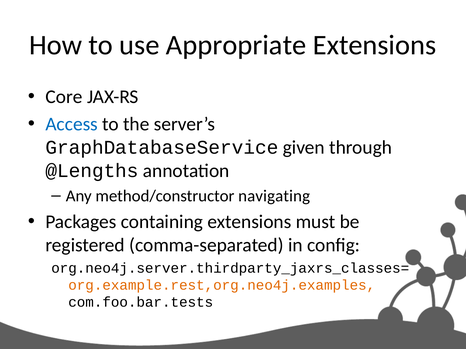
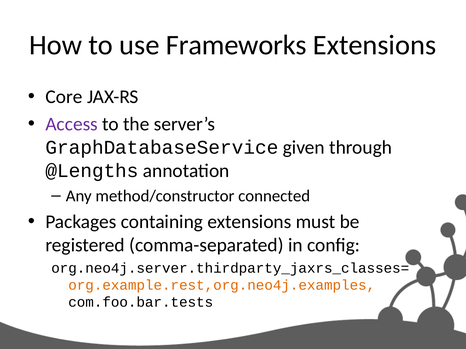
Appropriate: Appropriate -> Frameworks (236, 45)
Access colour: blue -> purple (72, 124)
navigating: navigating -> connected (274, 196)
